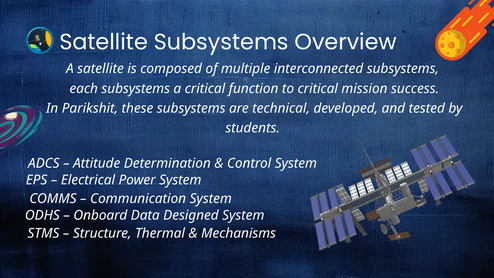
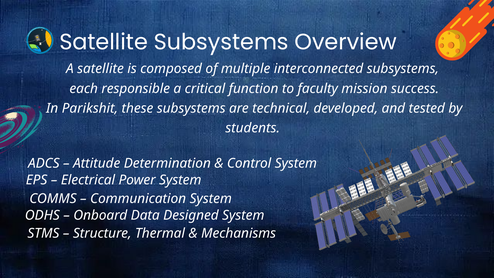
each subsystems: subsystems -> responsible (136, 88)
to critical: critical -> faculty (318, 88)
